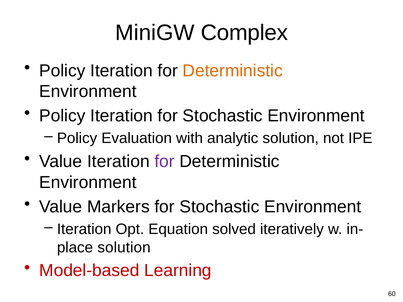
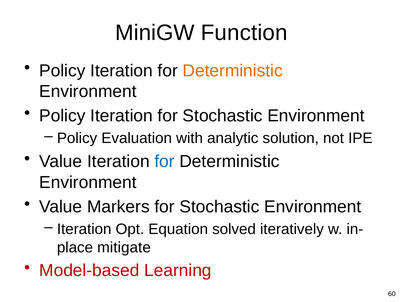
Complex: Complex -> Function (244, 33)
for colour: purple -> blue (165, 162)
solution: solution -> mitigate (124, 248)
